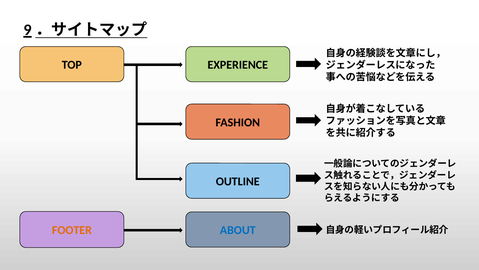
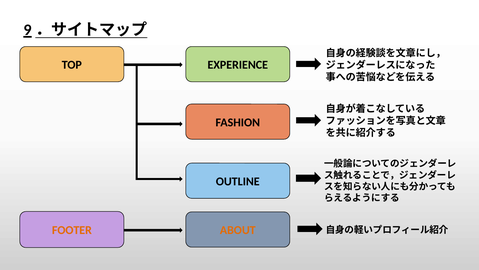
ABOUT colour: blue -> orange (238, 230)
